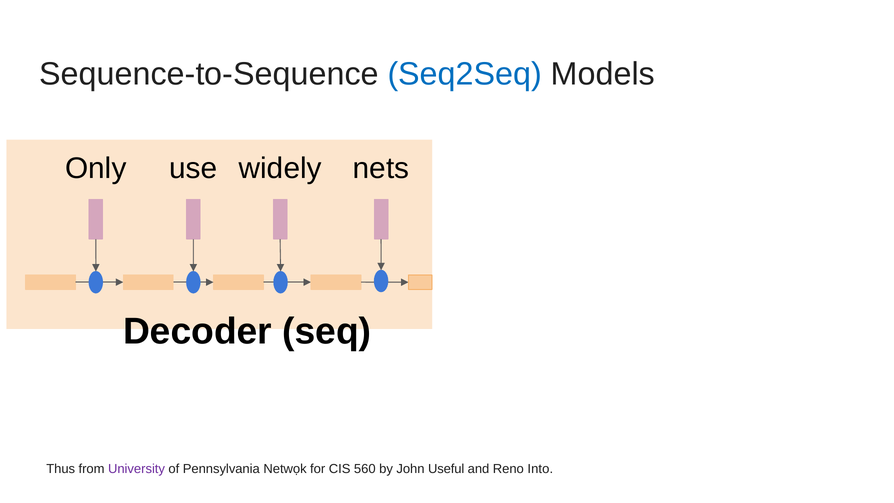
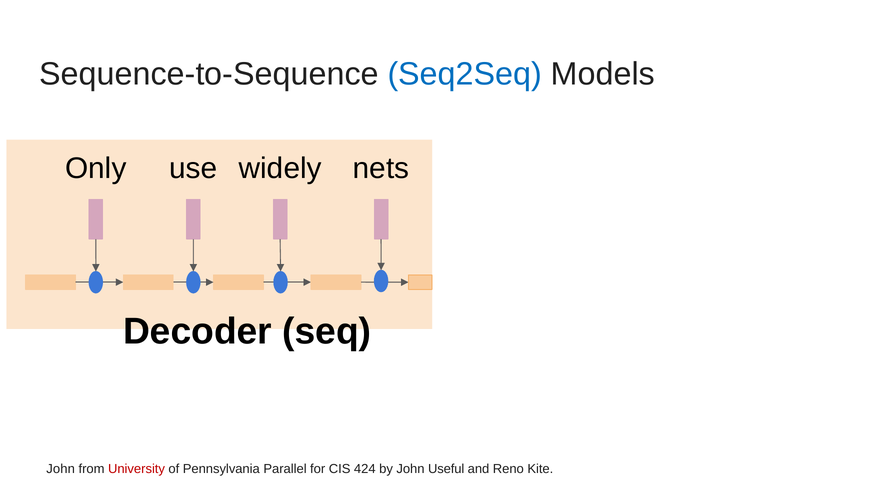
Thus: Thus -> John (61, 469)
University colour: purple -> red (136, 469)
Netwọk: Netwọk -> Parallel (285, 469)
560: 560 -> 424 (365, 469)
Into: Into -> Kite (540, 469)
